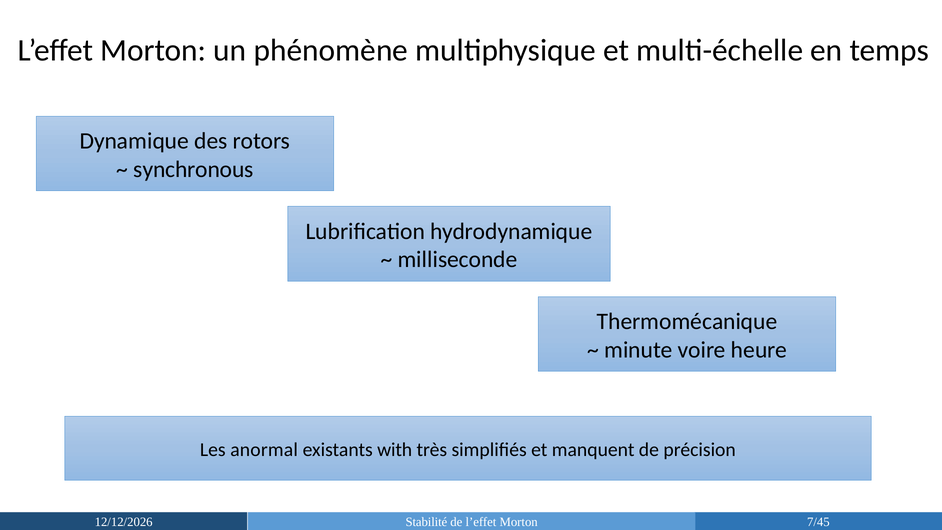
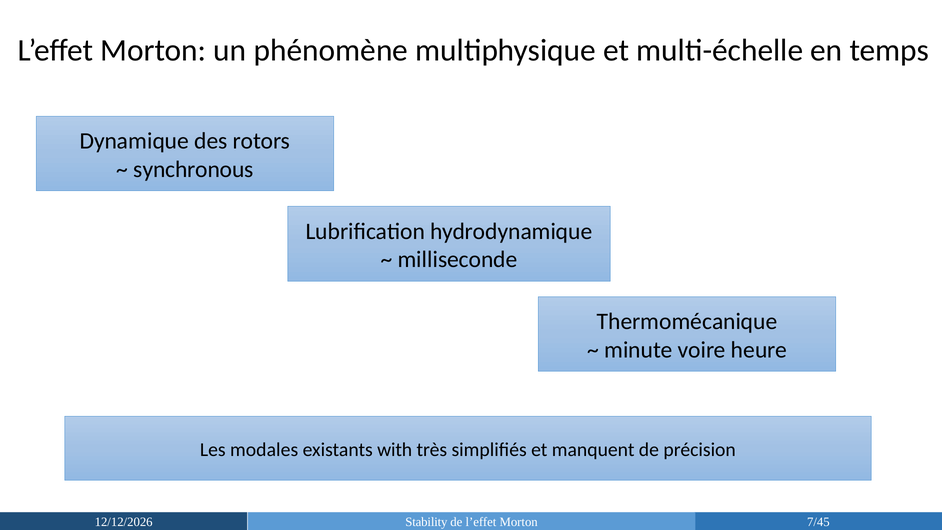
anormal: anormal -> modales (264, 450)
Stabilité: Stabilité -> Stability (426, 522)
